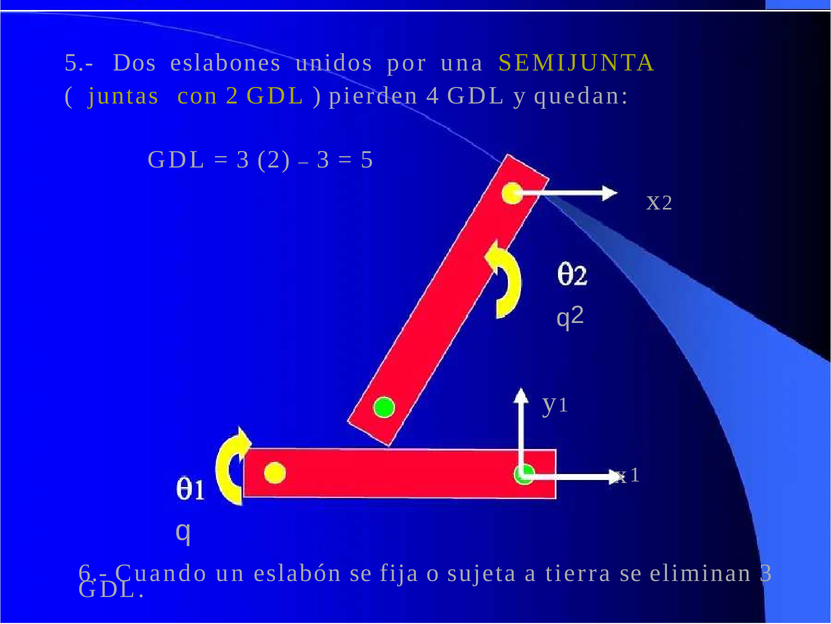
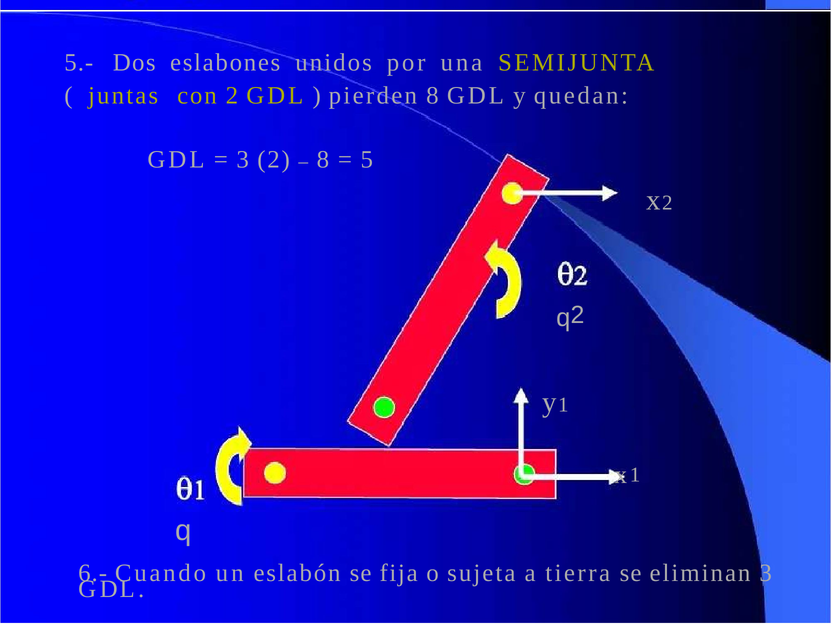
pierden 4: 4 -> 8 (432, 96)
3: 3 -> 8 (323, 160)
